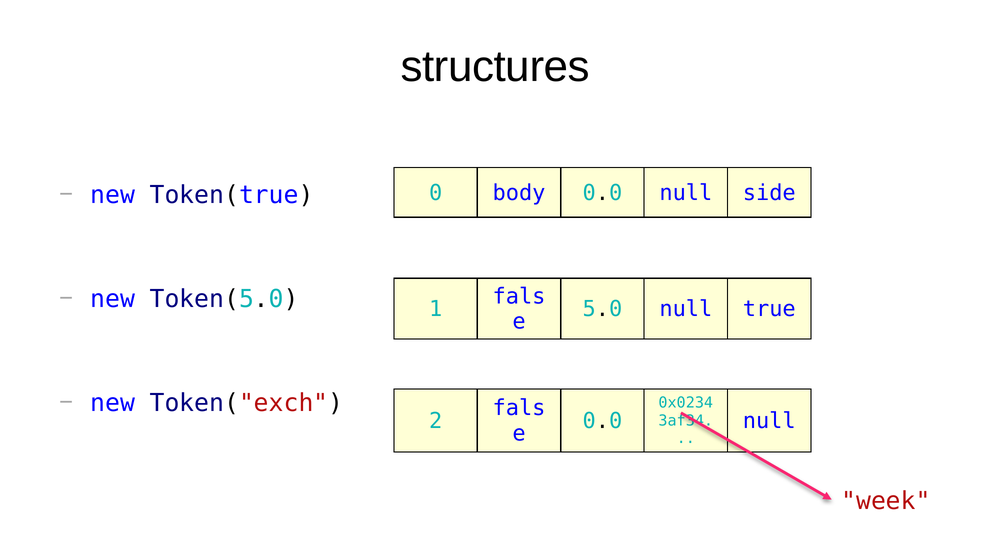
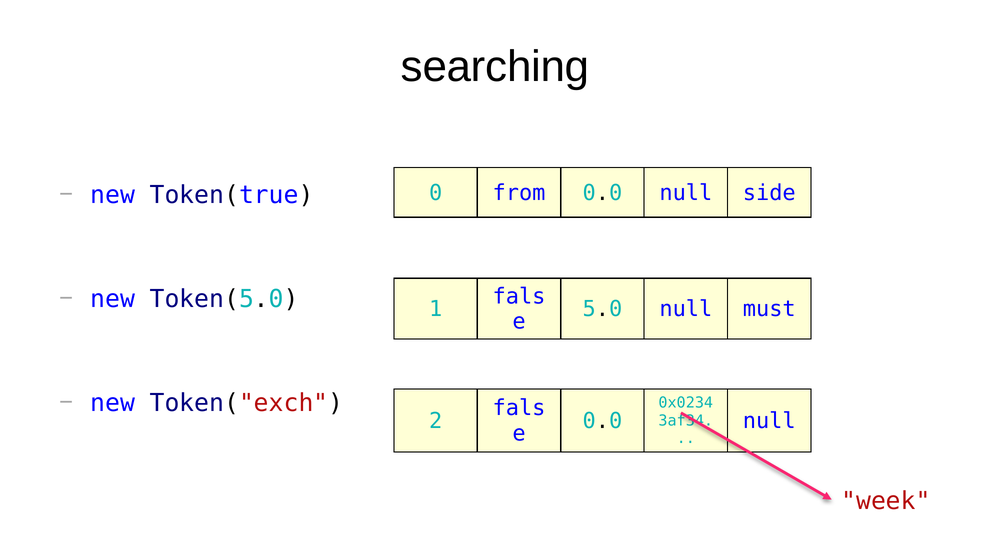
structures: structures -> searching (495, 67)
body: body -> from (519, 193)
true: true -> must (769, 309)
